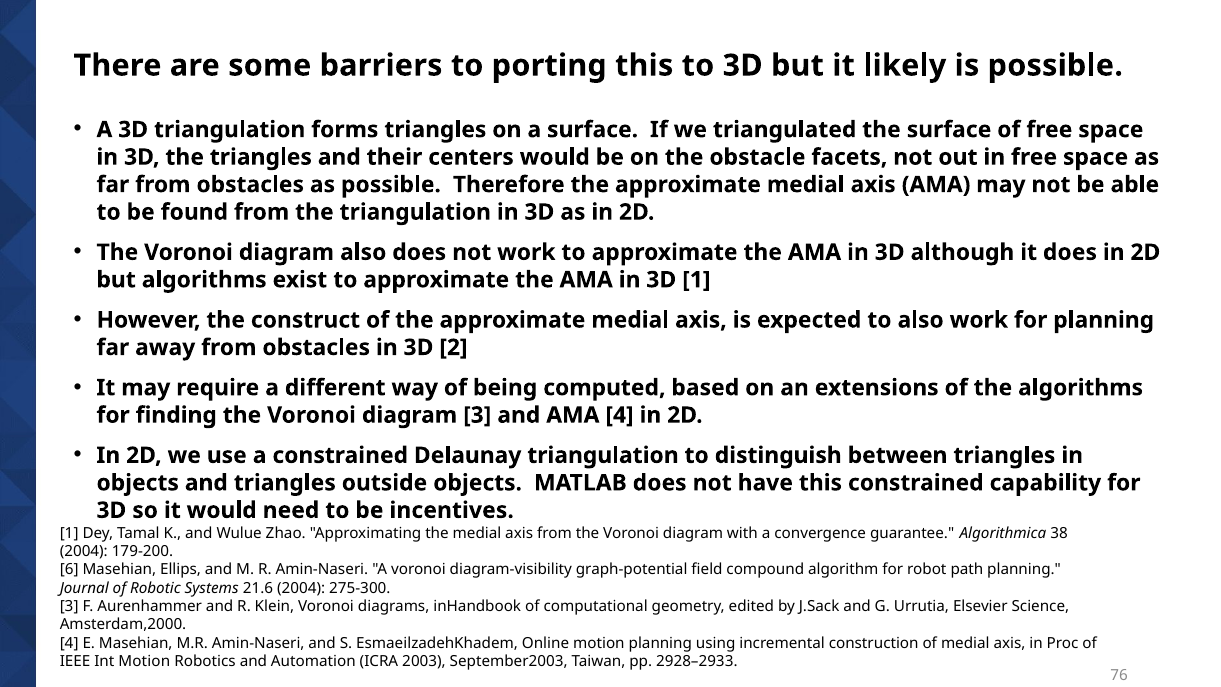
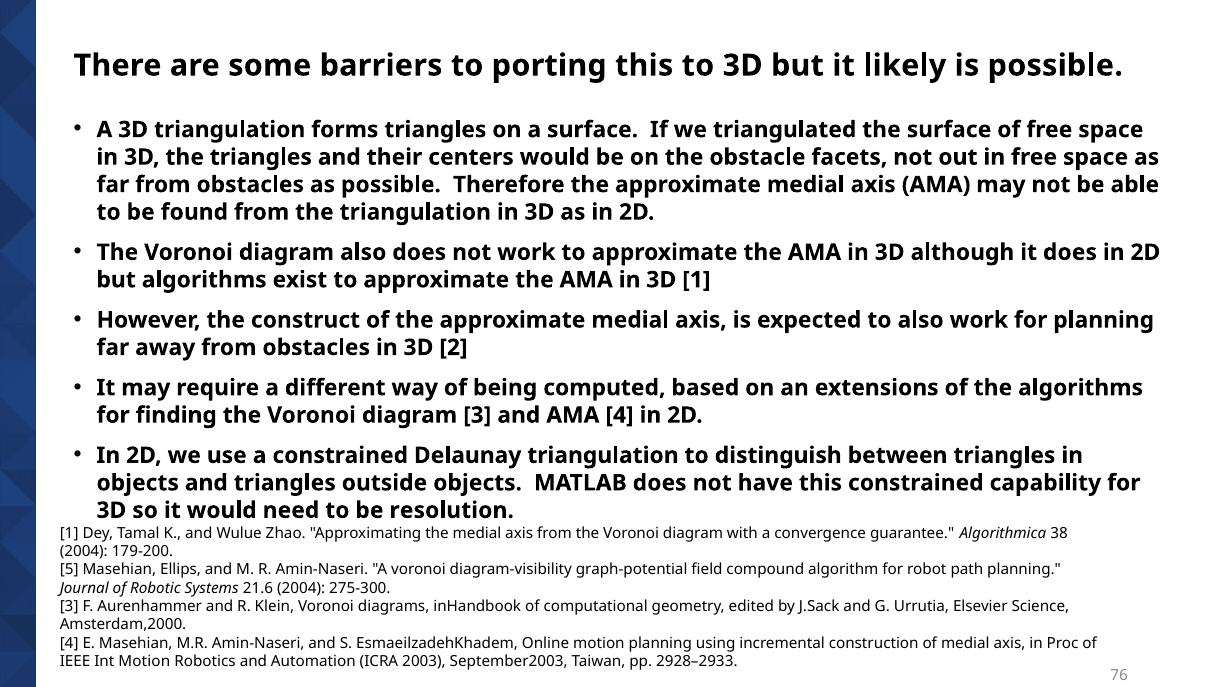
incentives: incentives -> resolution (452, 510)
6: 6 -> 5 (69, 570)
